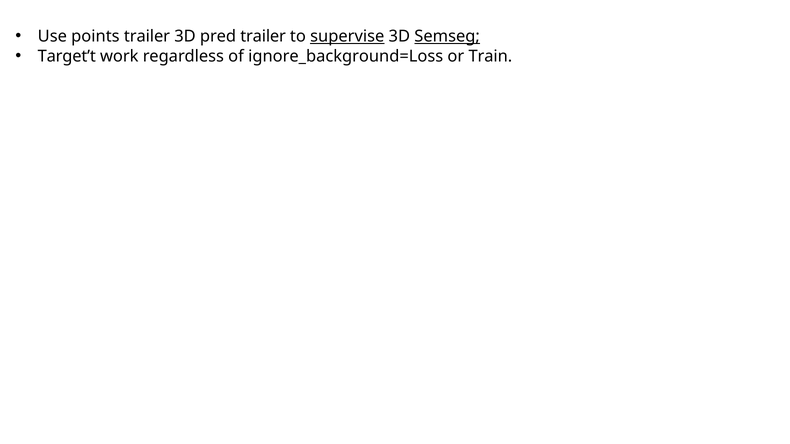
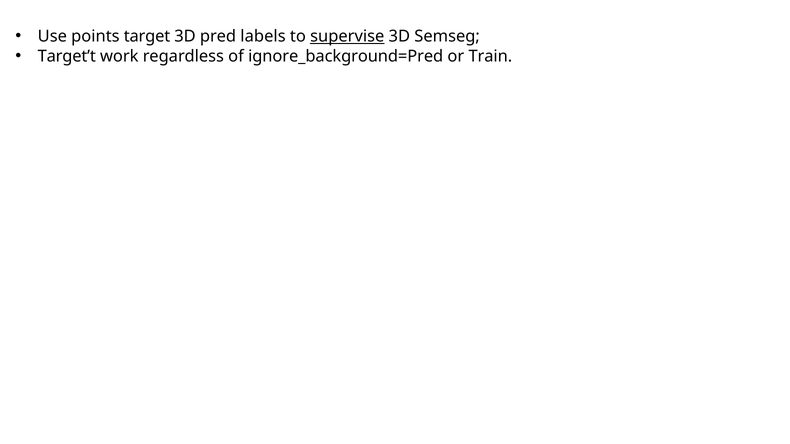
points trailer: trailer -> target (147, 36)
pred trailer: trailer -> labels (263, 36)
Semseg underline: present -> none (447, 36)
ignore_background=Loss: ignore_background=Loss -> ignore_background=Pred (346, 56)
